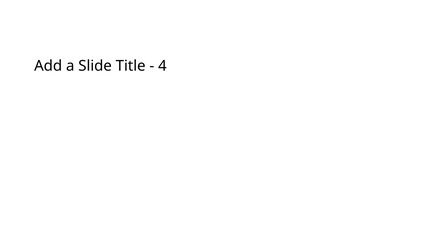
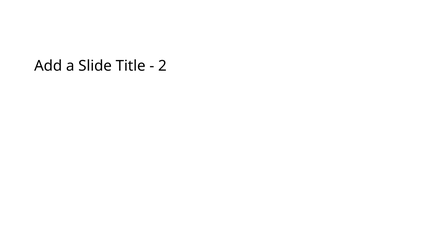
4: 4 -> 2 (162, 66)
